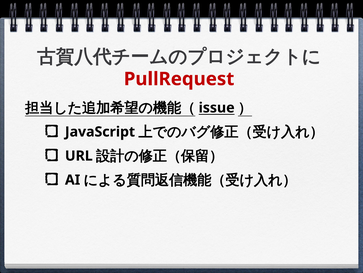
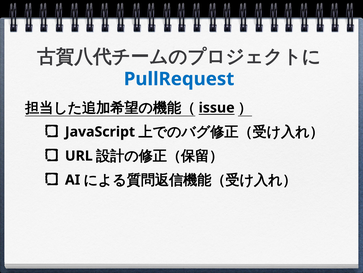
PullRequest colour: red -> blue (179, 79)
